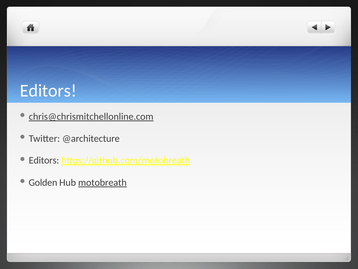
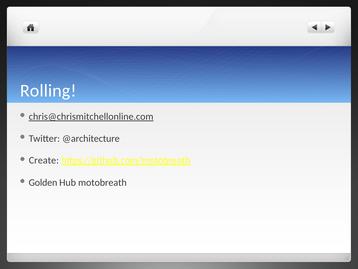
Editors: Editors -> Rolling (48, 90)
Editors: Editors -> Create (44, 160)
motobreath underline: present -> none (102, 182)
